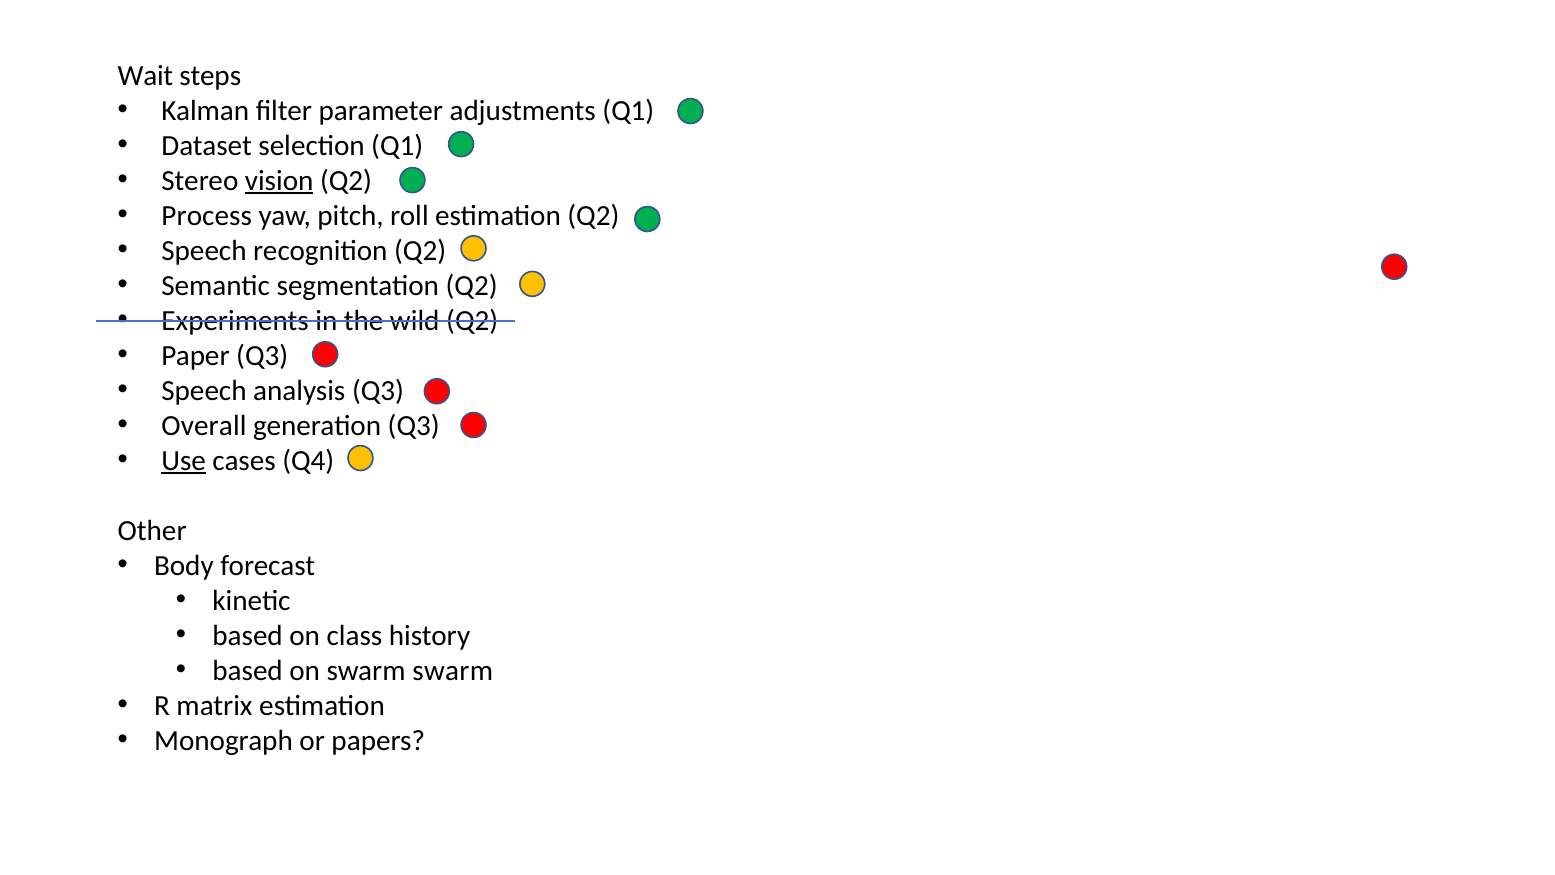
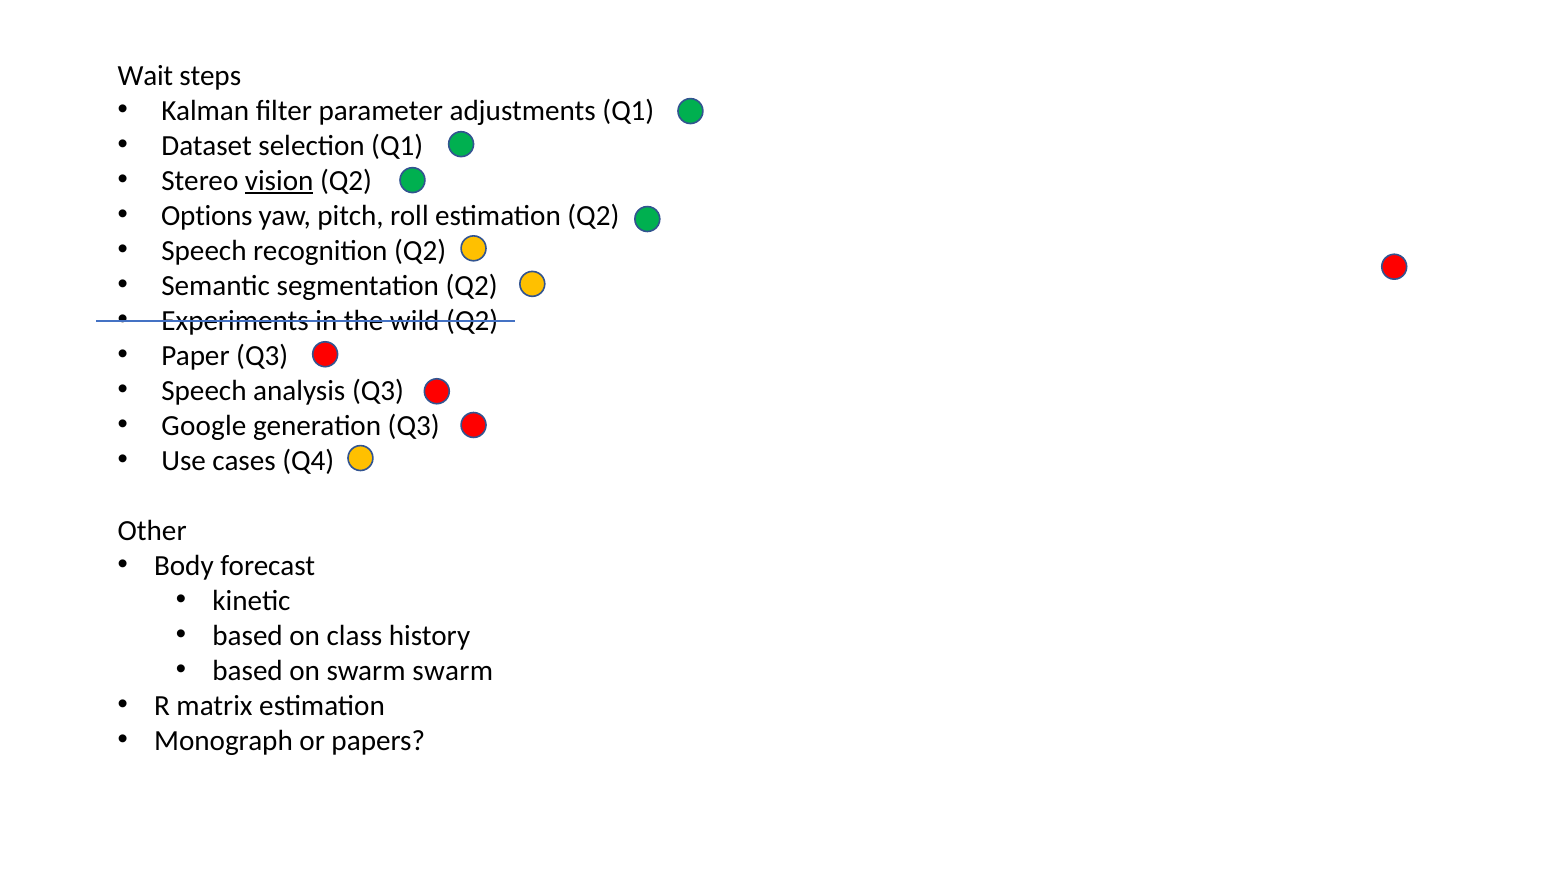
Process: Process -> Options (207, 215)
Overall: Overall -> Google (204, 425)
Use underline: present -> none (184, 460)
